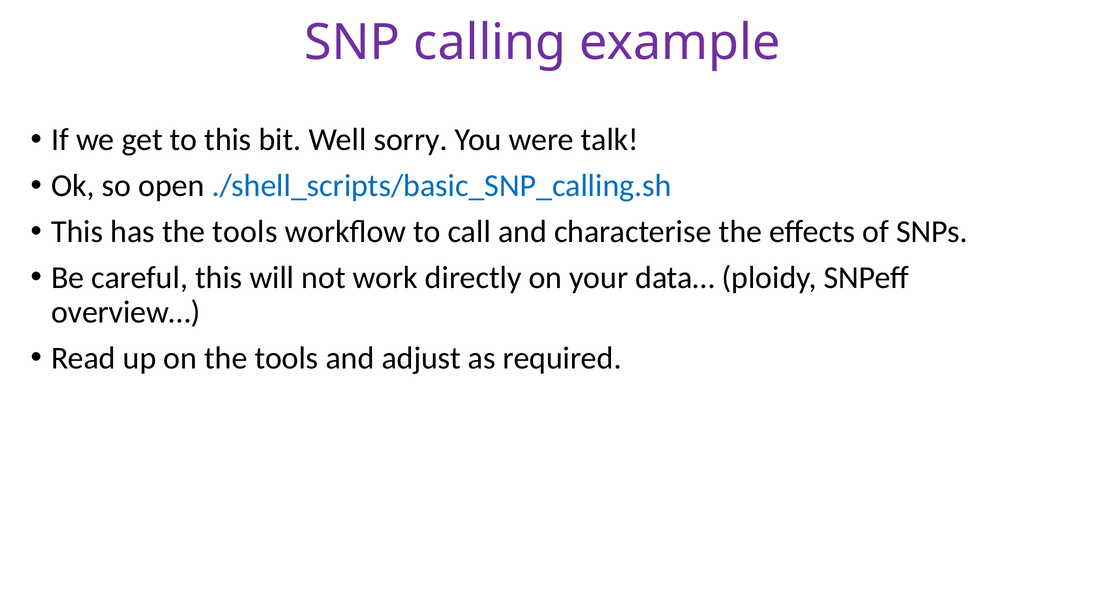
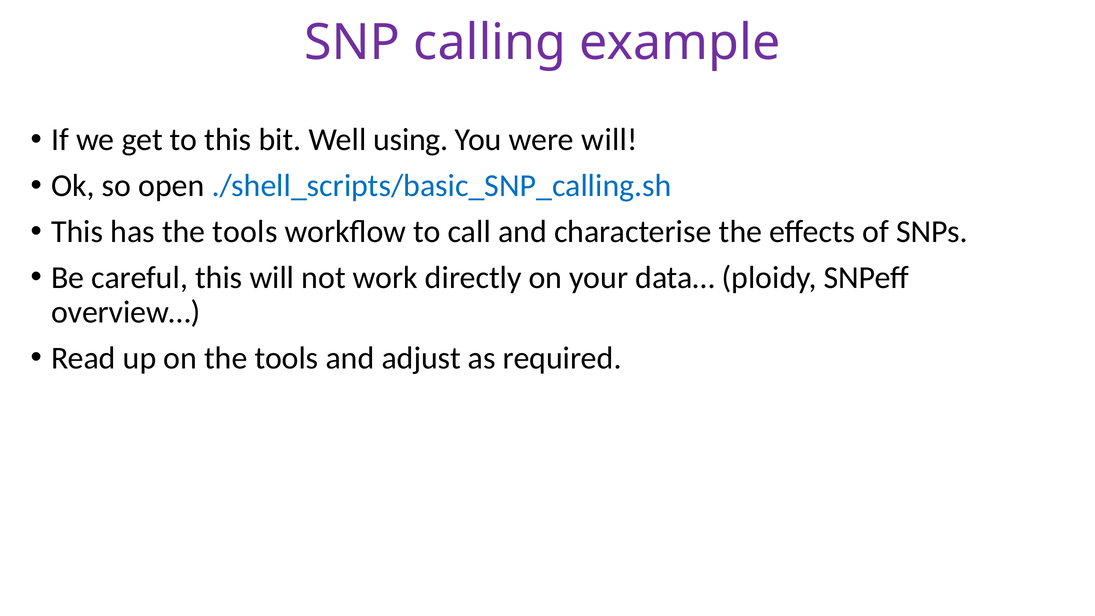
sorry: sorry -> using (411, 140)
were talk: talk -> will (610, 140)
